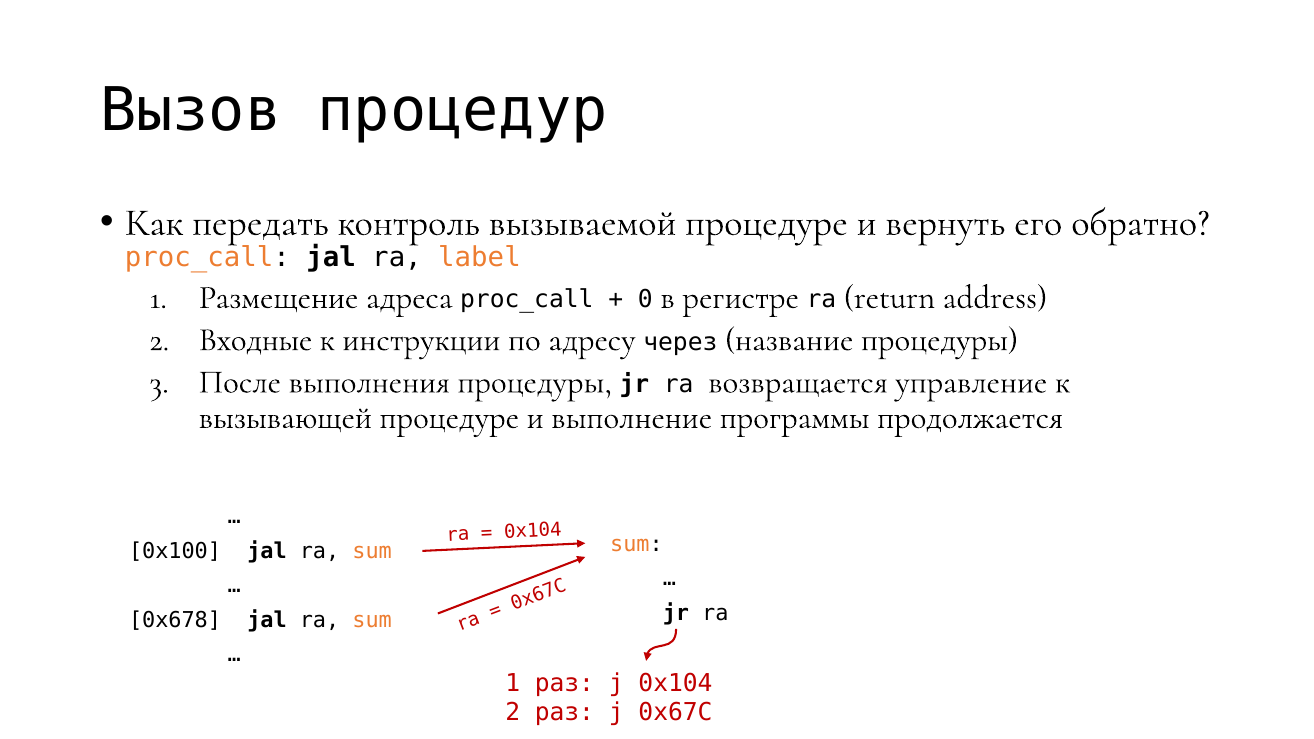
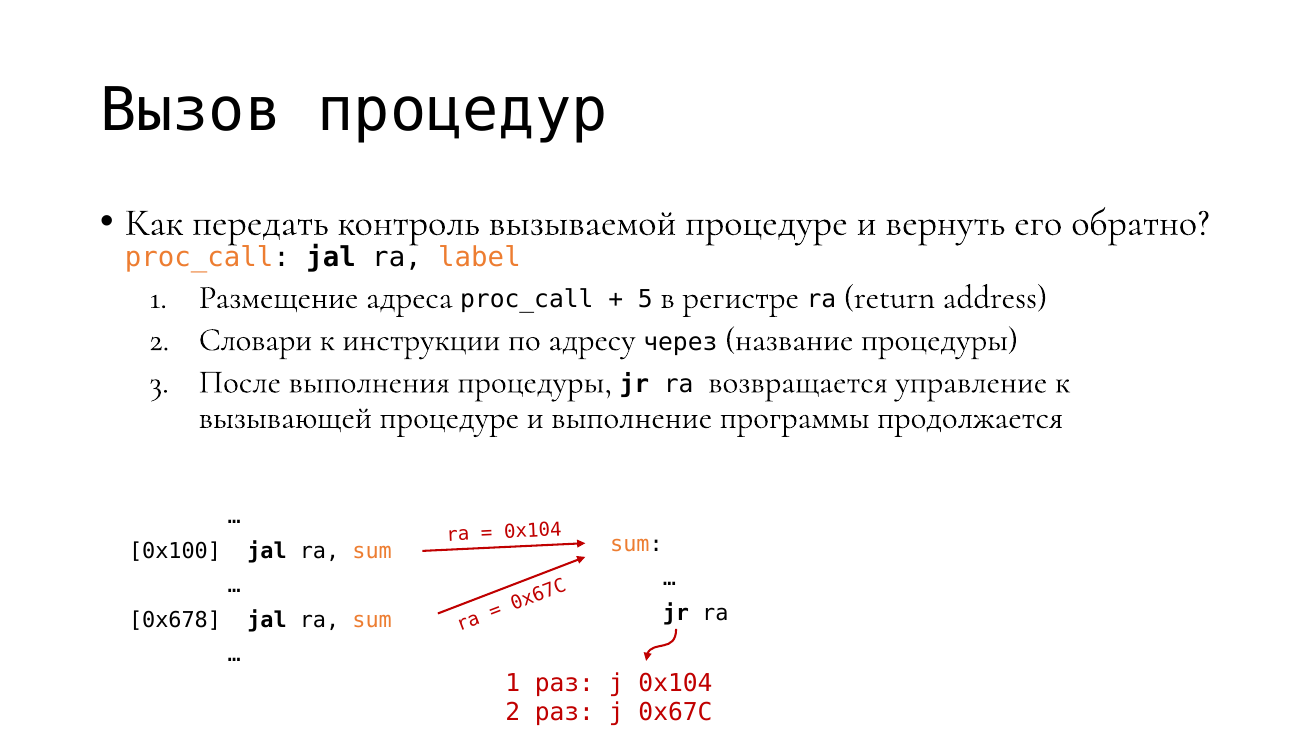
0: 0 -> 5 (645, 300)
Входные: Входные -> Словари (255, 339)
